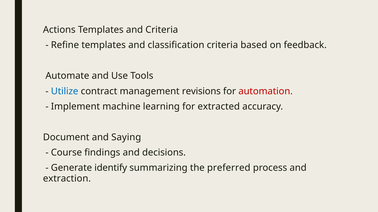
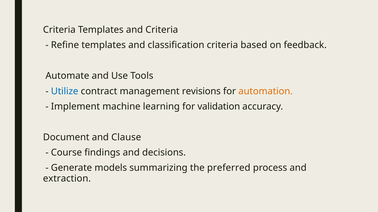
Actions: Actions -> Criteria (59, 30)
automation colour: red -> orange (266, 91)
extracted: extracted -> validation (219, 107)
Saying: Saying -> Clause (126, 138)
identify: identify -> models (111, 168)
